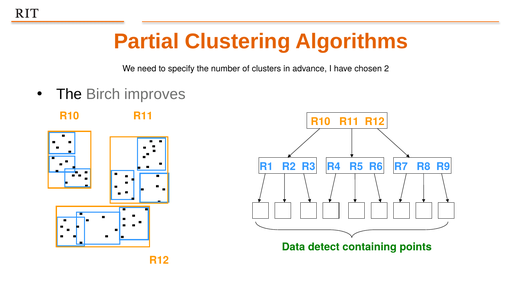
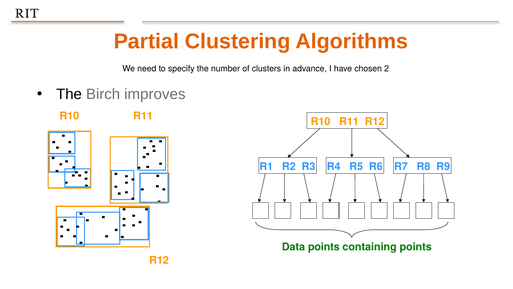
Data detect: detect -> points (324, 246)
